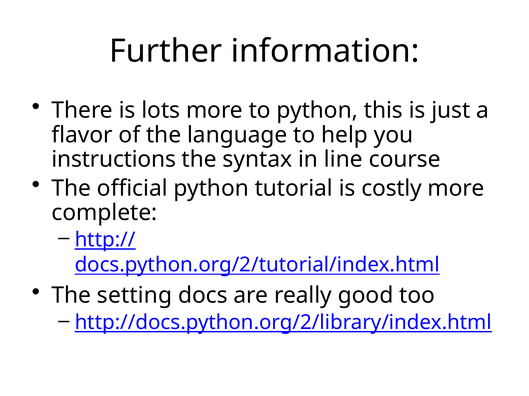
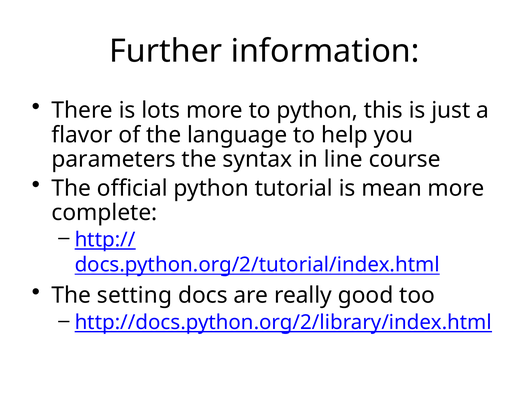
instructions: instructions -> parameters (114, 160)
costly: costly -> mean (392, 189)
